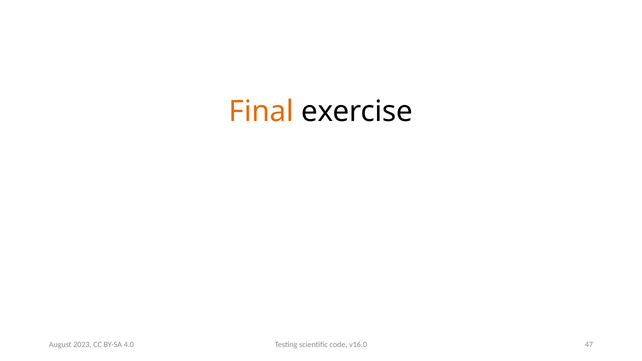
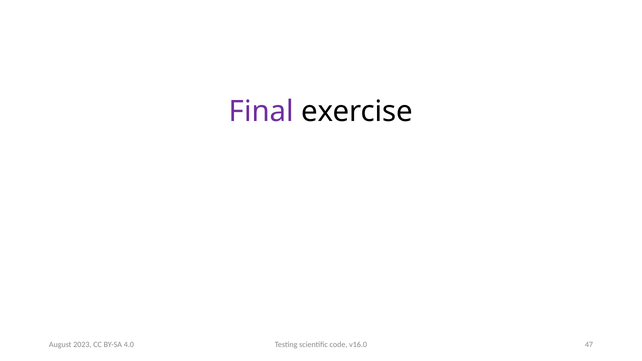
Final colour: orange -> purple (261, 112)
